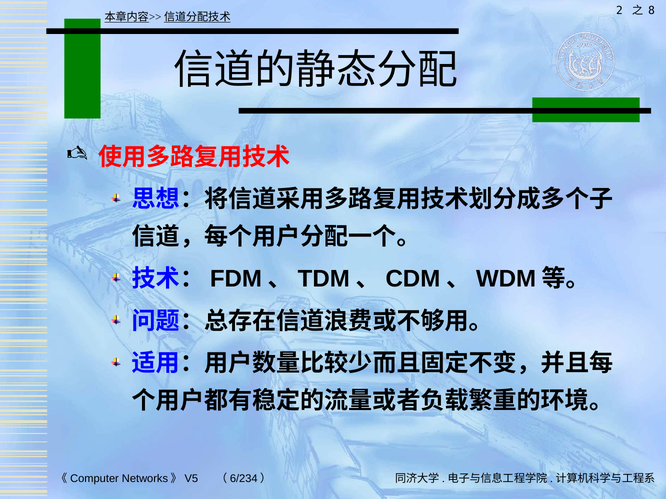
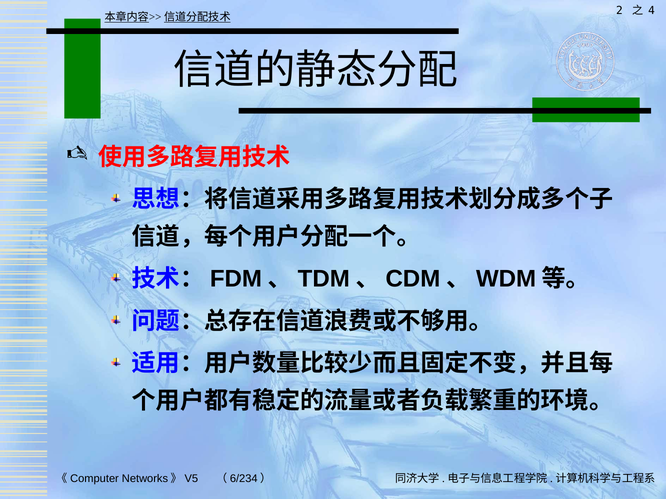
8: 8 -> 4 (652, 11)
